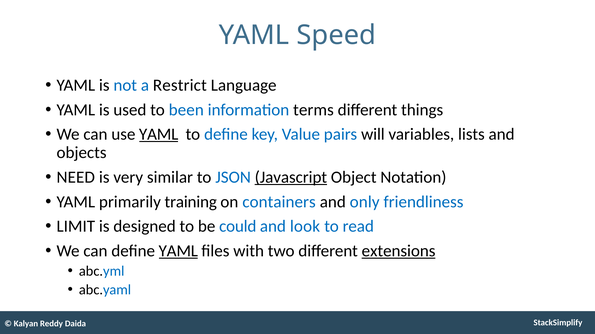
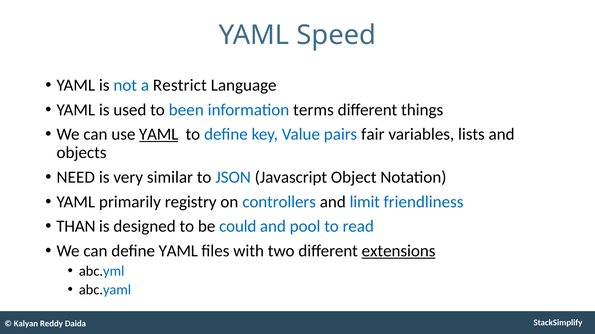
will: will -> fair (373, 135)
Javascript underline: present -> none (291, 178)
training: training -> registry (191, 202)
containers: containers -> controllers (279, 202)
only: only -> limit (365, 202)
LIMIT: LIMIT -> THAN (76, 227)
look: look -> pool (305, 227)
YAML underline: present -> none (178, 251)
